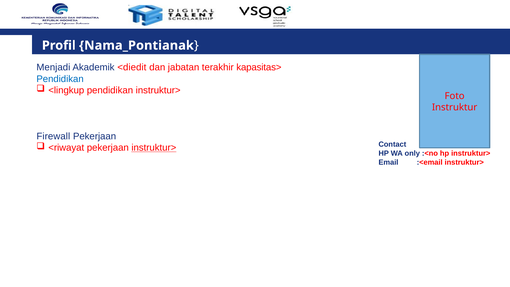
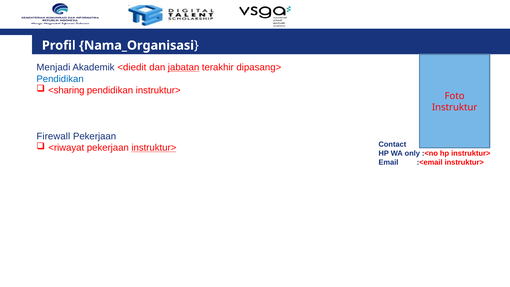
Nama_Pontianak: Nama_Pontianak -> Nama_Organisasi (137, 45)
jabatan underline: none -> present (184, 67)
kapasitas>: kapasitas> -> dipasang> (259, 67)
<lingkup: <lingkup -> <sharing (66, 90)
